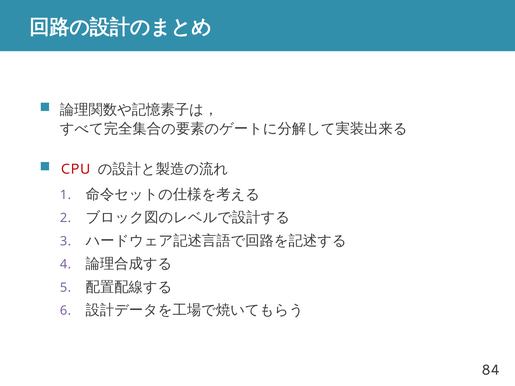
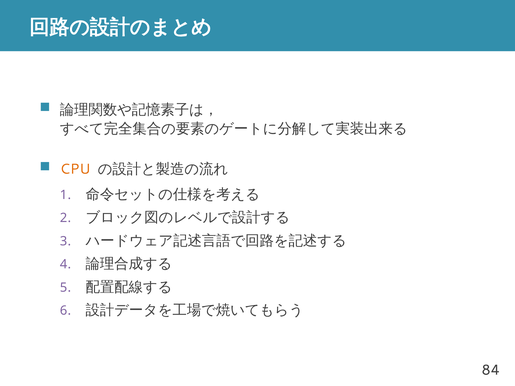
CPU colour: red -> orange (75, 169)
